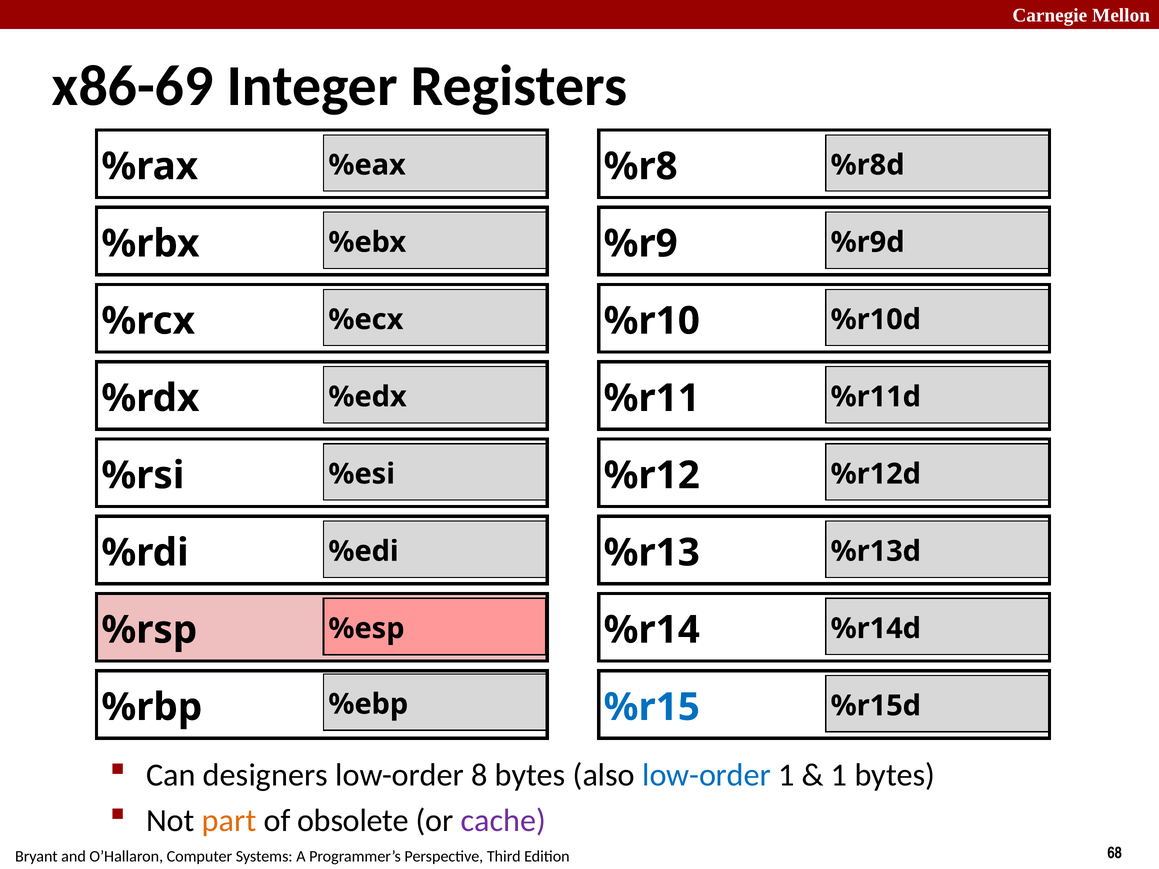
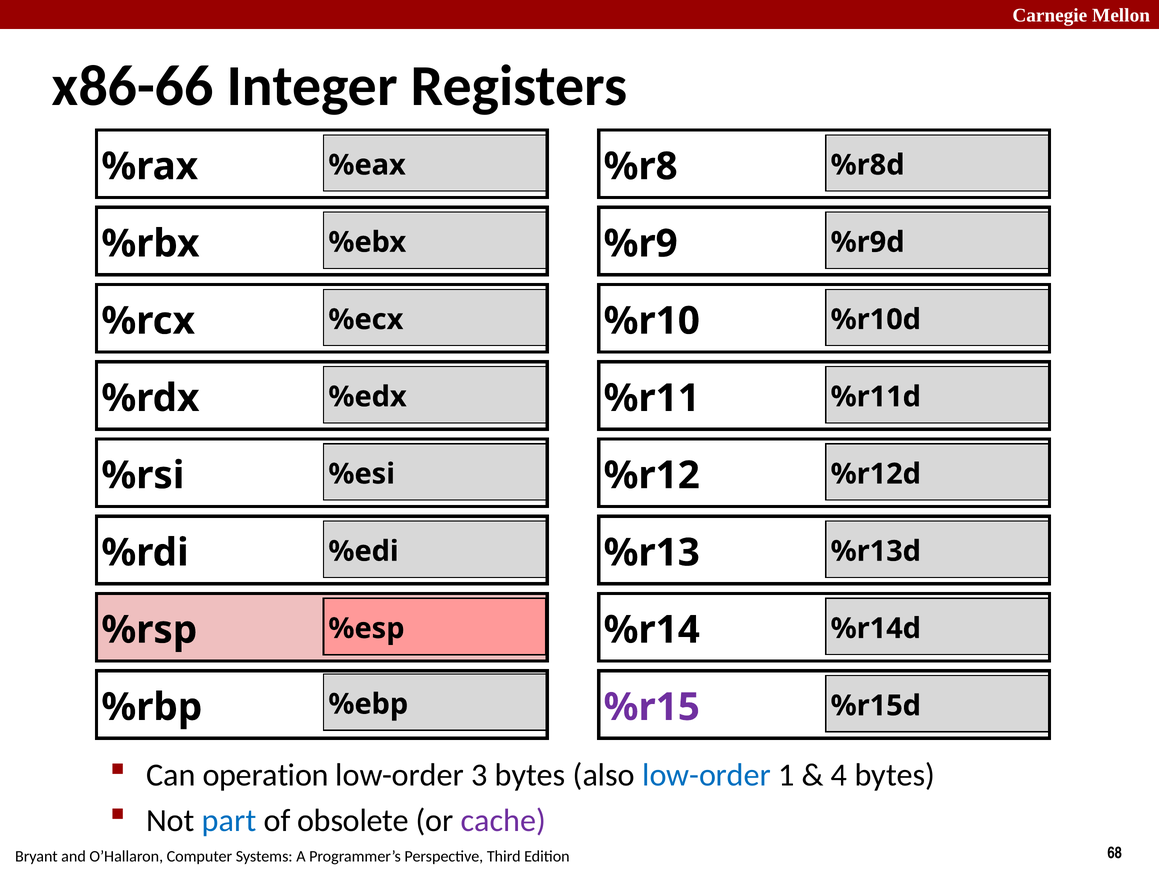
x86-69: x86-69 -> x86-66 (133, 86)
%r15 colour: blue -> purple (652, 707)
designers: designers -> operation (266, 776)
8: 8 -> 3 (479, 776)
1: 1 -> 4 (839, 776)
part colour: orange -> blue (229, 821)
